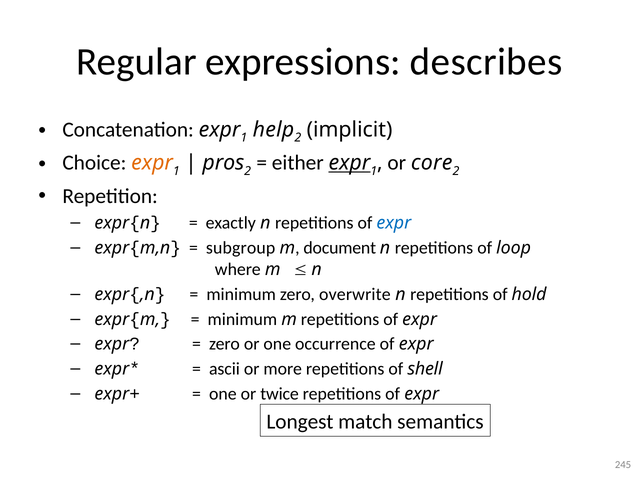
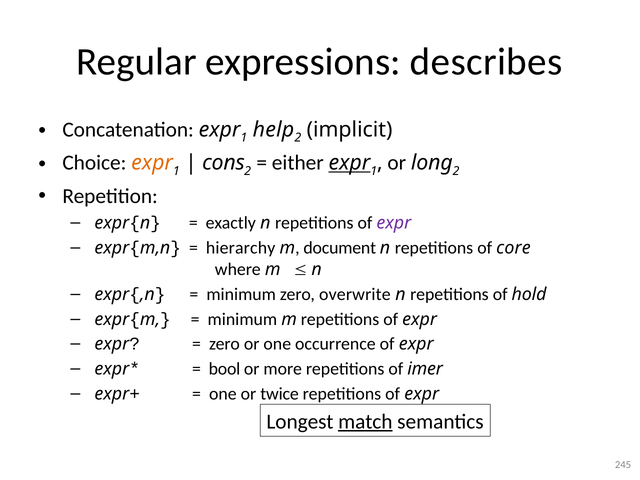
pros: pros -> cons (223, 163)
core: core -> long (432, 163)
expr colour: blue -> purple (394, 223)
subgroup: subgroup -> hierarchy (241, 248)
loop: loop -> core (513, 248)
ascii: ascii -> bool (225, 369)
shell: shell -> imer (425, 369)
match underline: none -> present (365, 422)
